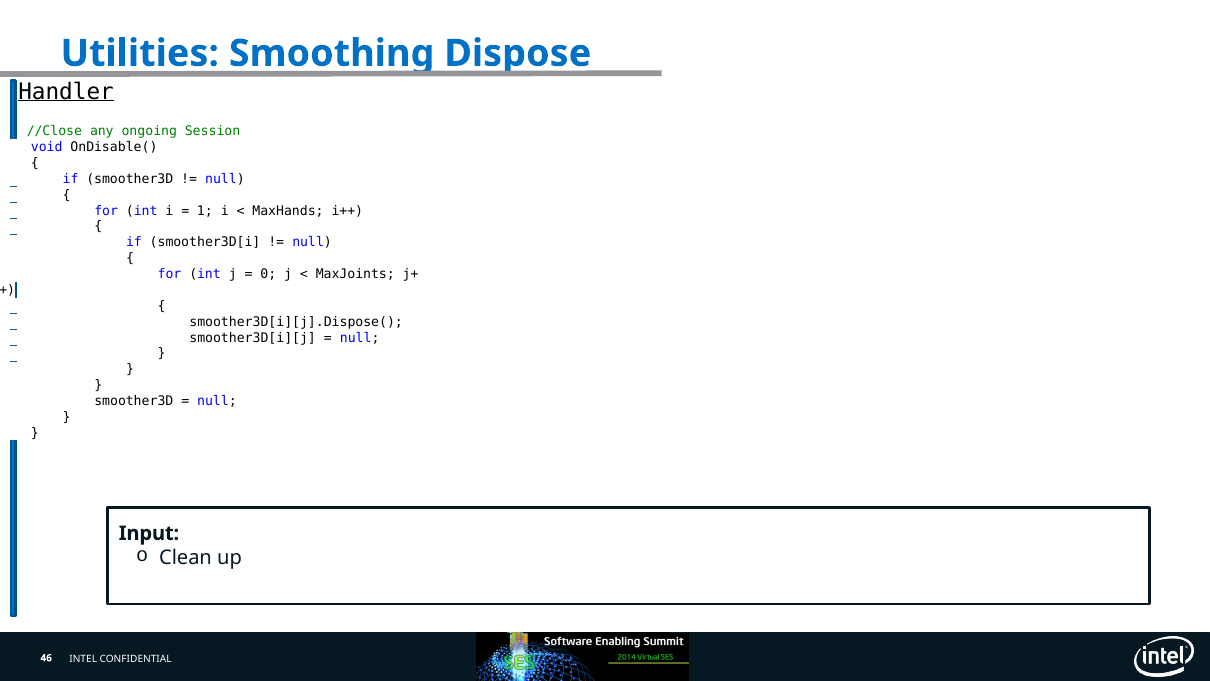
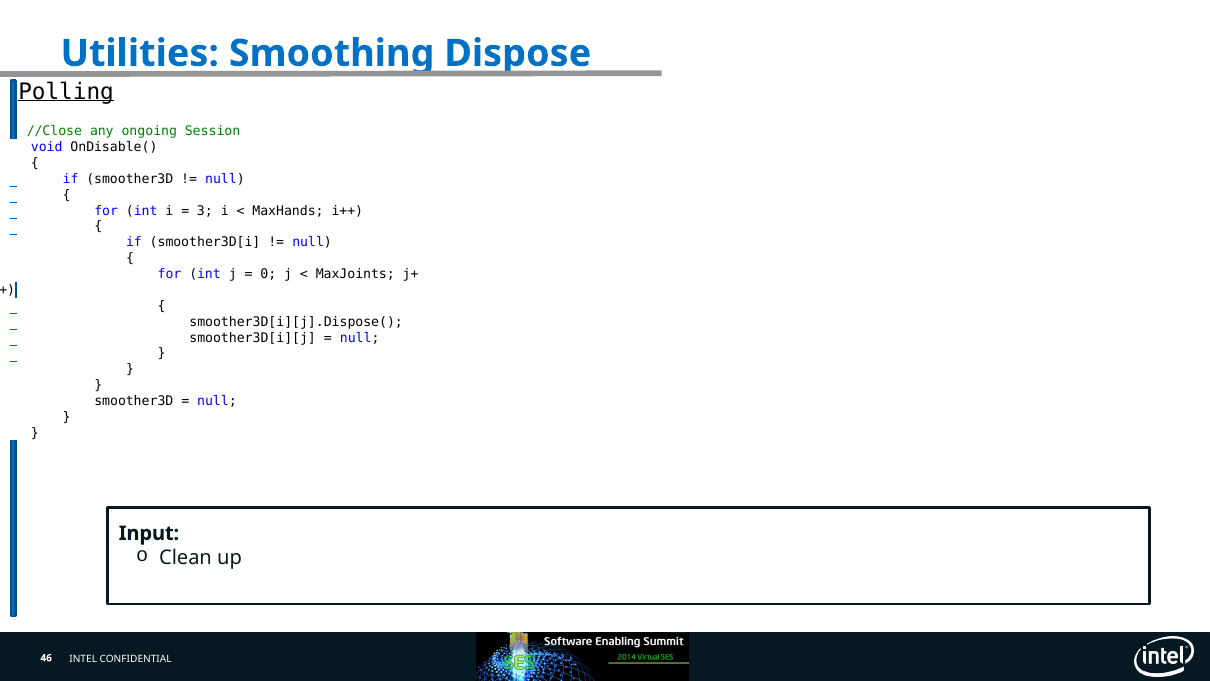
Handler: Handler -> Polling (66, 92)
1: 1 -> 3 (205, 211)
